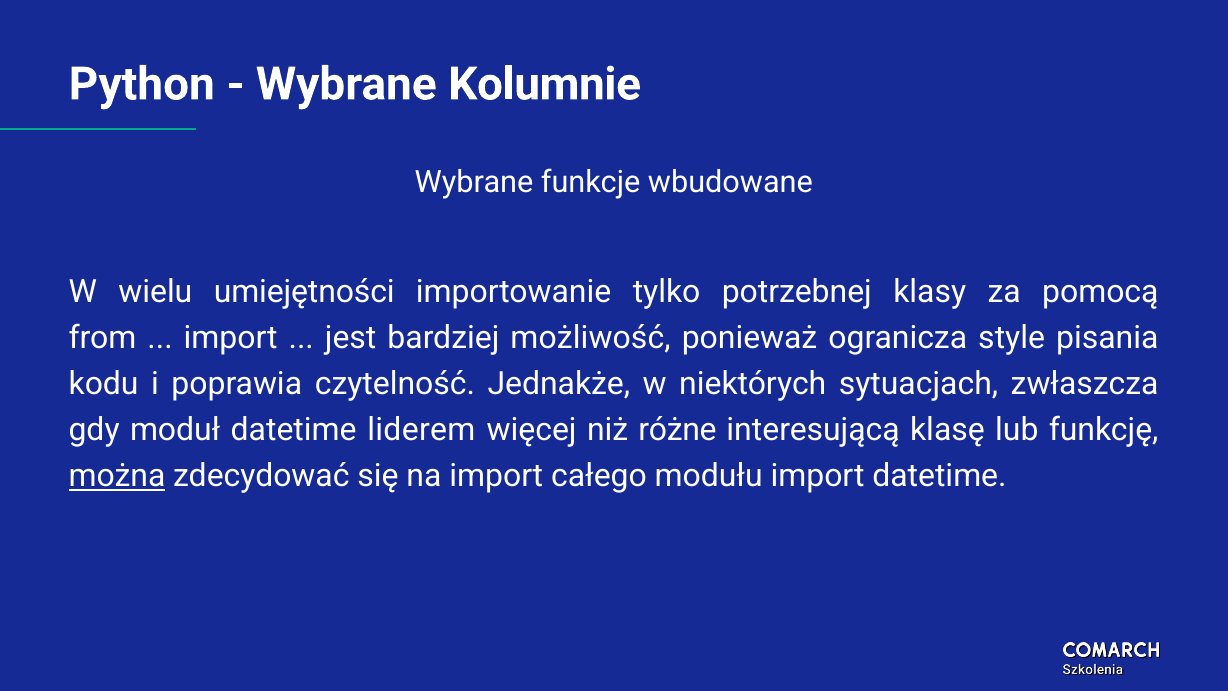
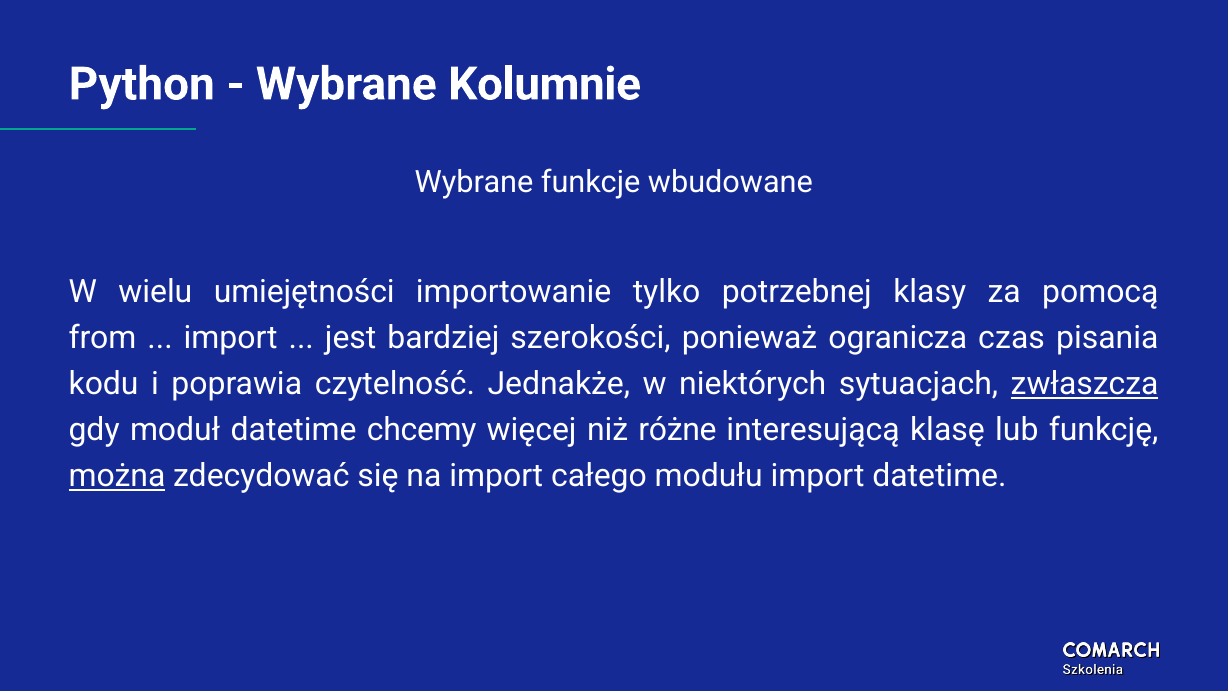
możliwość: możliwość -> szerokości (591, 338)
style: style -> czas (1012, 338)
zwłaszcza underline: none -> present (1085, 384)
liderem: liderem -> chcemy (422, 430)
